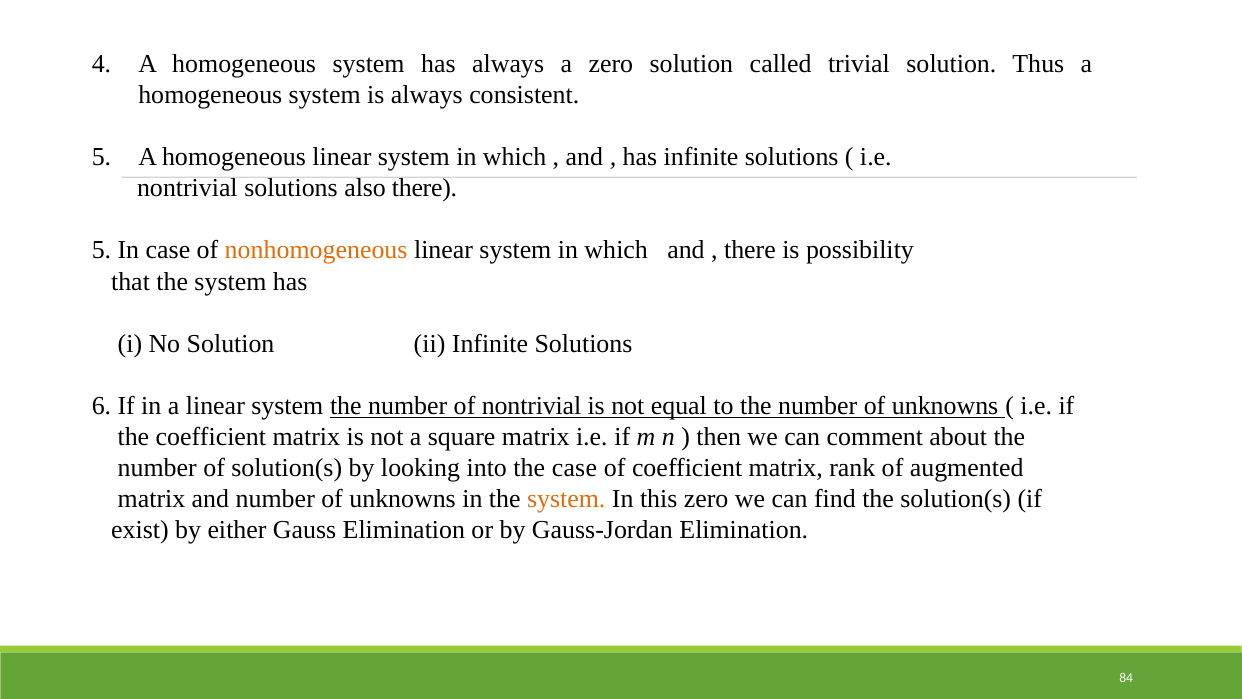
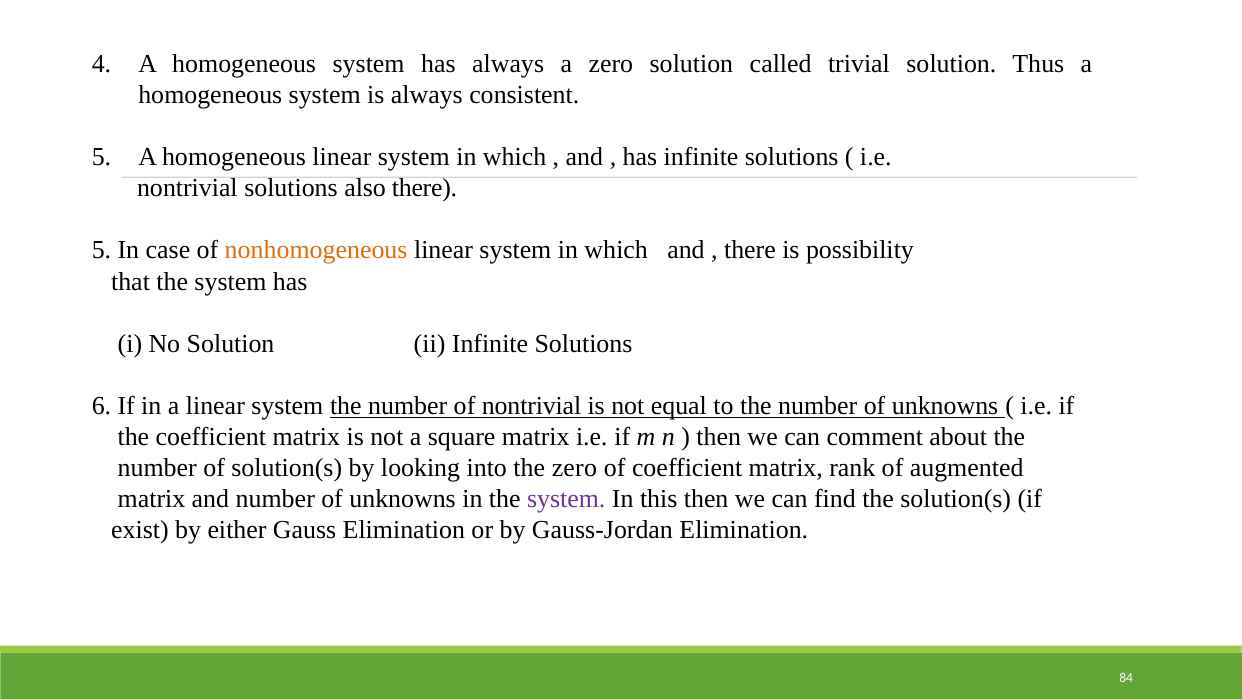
the case: case -> zero (574, 468)
system colour: orange -> purple (566, 499)
this zero: zero -> then (706, 499)
